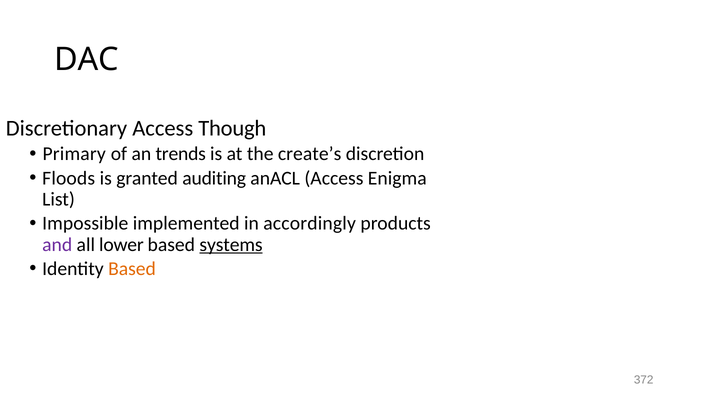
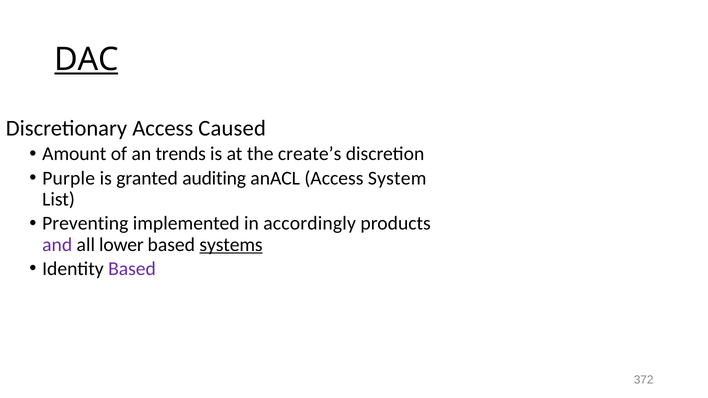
DAC underline: none -> present (86, 59)
Though: Though -> Caused (232, 128)
Primary: Primary -> Amount (74, 154)
Floods: Floods -> Purple (69, 178)
Enigma: Enigma -> System (397, 178)
Impossible: Impossible -> Preventing (85, 224)
Based colour: orange -> purple (132, 269)
